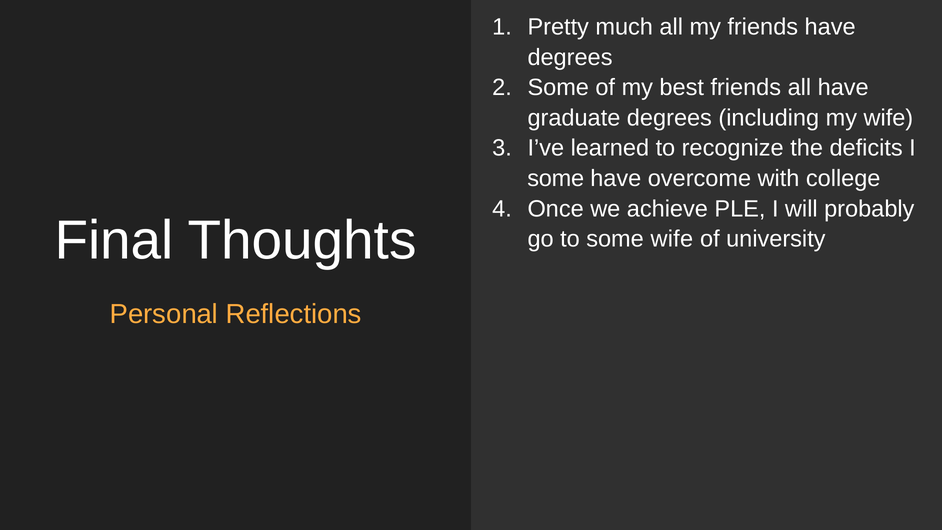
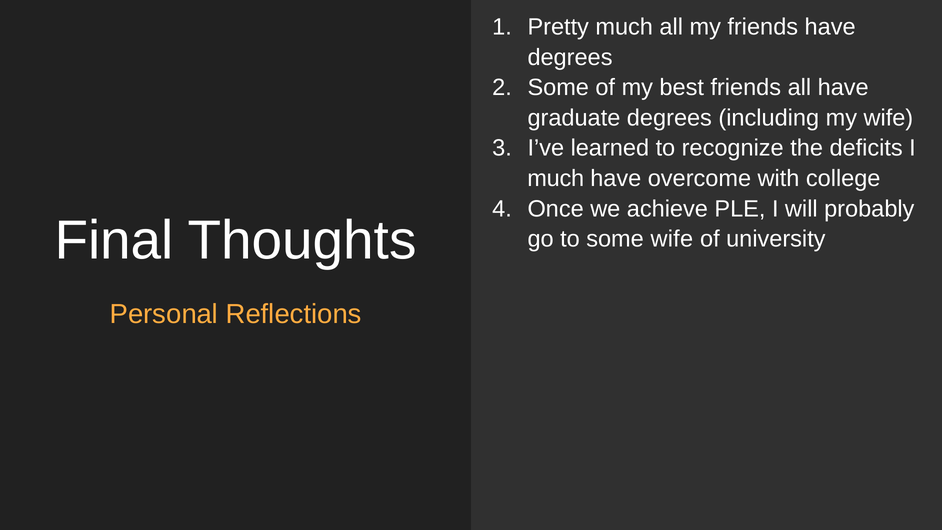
some: some -> much (556, 178)
